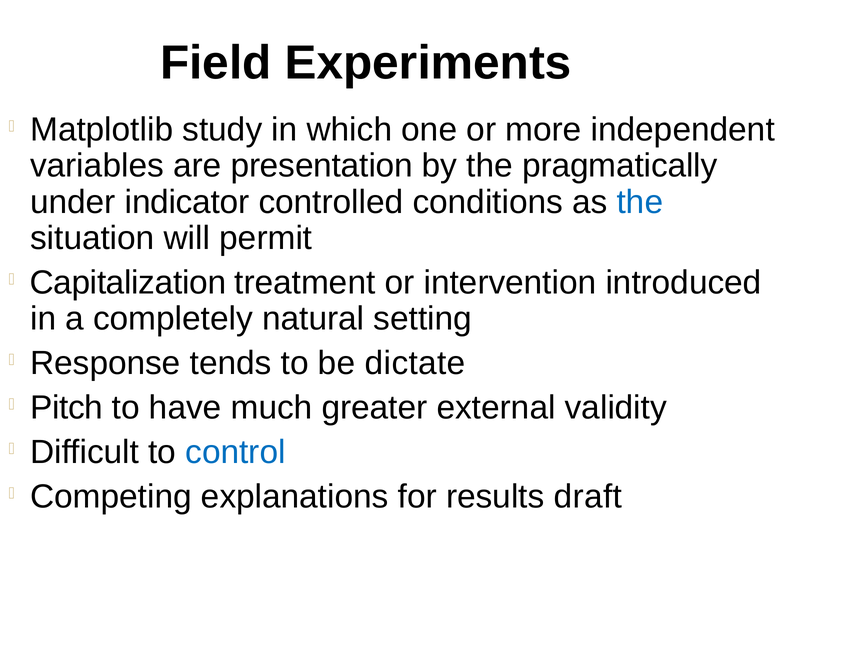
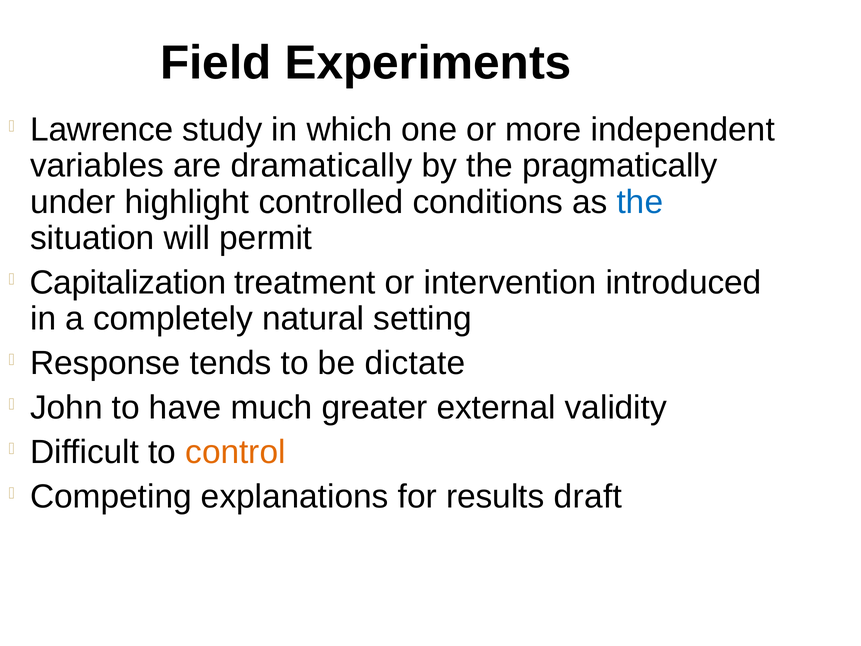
Matplotlib: Matplotlib -> Lawrence (102, 130)
presentation: presentation -> dramatically (321, 166)
indicator: indicator -> highlight (187, 202)
Pitch: Pitch -> John (66, 407)
control colour: blue -> orange (235, 452)
